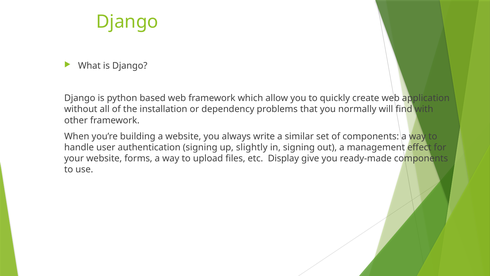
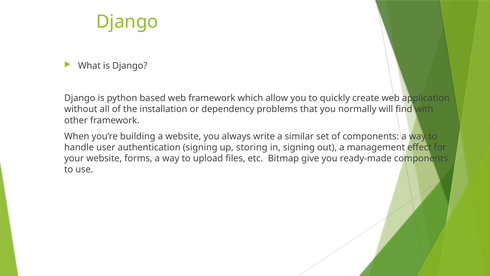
slightly: slightly -> storing (252, 147)
Display: Display -> Bitmap (283, 158)
